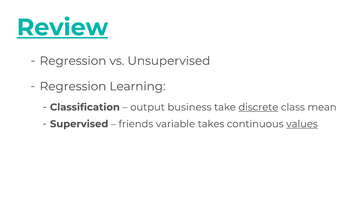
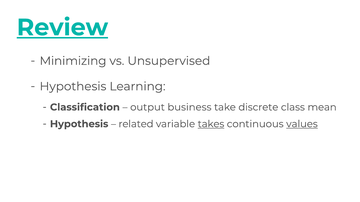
Regression: Regression -> Minimizing (73, 61)
Regression: Regression -> Hypothesis (73, 87)
discrete underline: present -> none (258, 107)
Supervised: Supervised -> Hypothesis (79, 124)
friends: friends -> related (136, 124)
takes underline: none -> present (211, 124)
